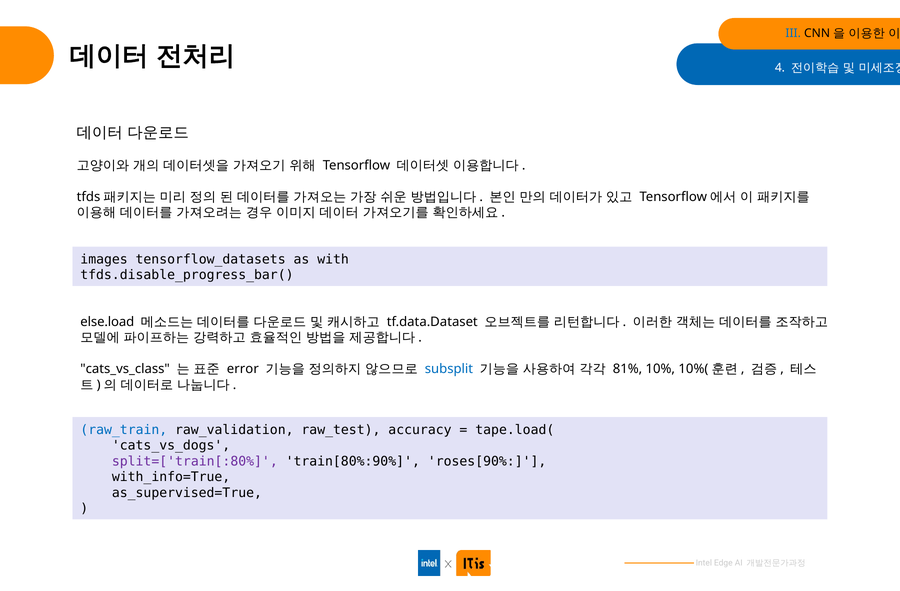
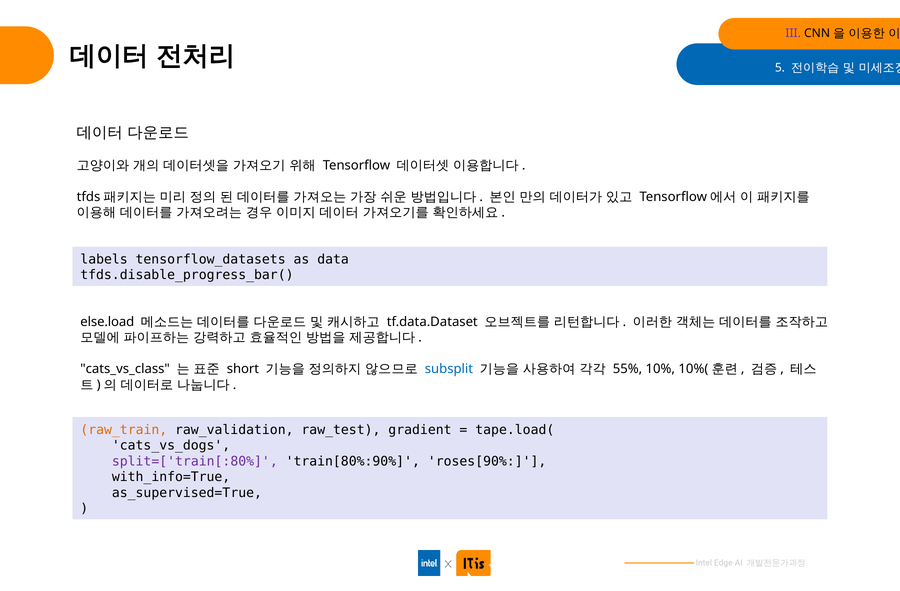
III colour: blue -> purple (793, 33)
4: 4 -> 5 (780, 68)
images: images -> labels (104, 259)
with: with -> data (333, 259)
error: error -> short (243, 369)
81%: 81% -> 55% (628, 369)
raw_train colour: blue -> orange (124, 430)
accuracy: accuracy -> gradient (420, 430)
